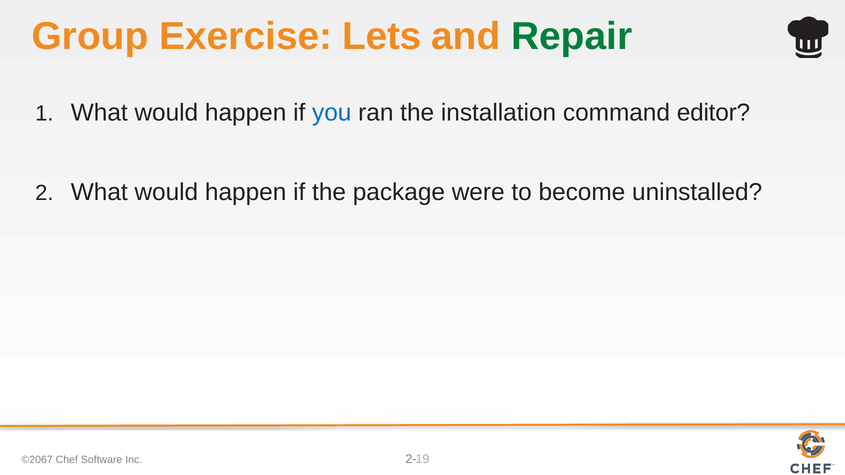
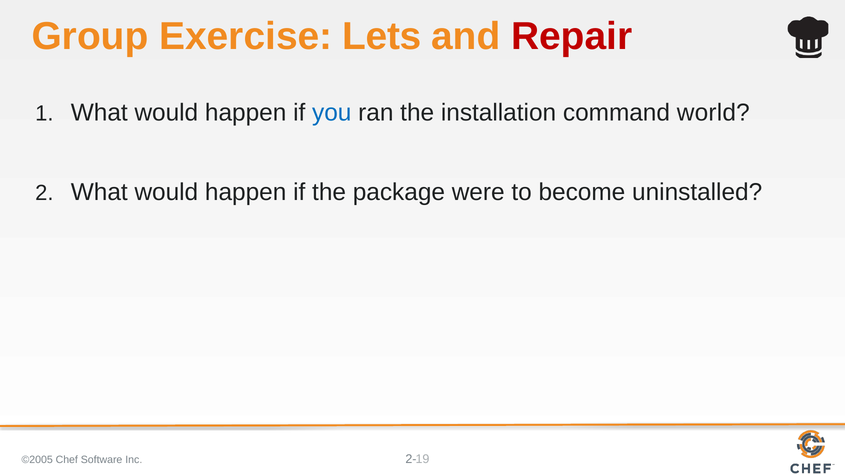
Repair colour: green -> red (572, 37)
editor: editor -> world (713, 113)
©2067: ©2067 -> ©2005 (37, 460)
